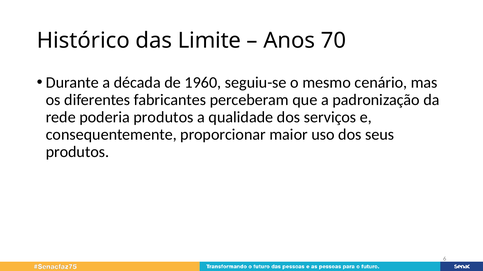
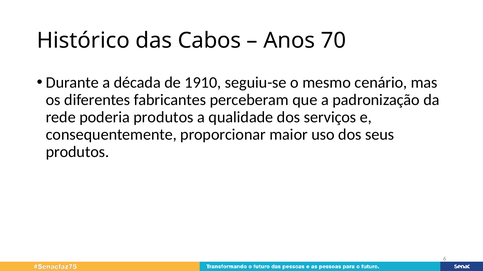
Limite: Limite -> Cabos (209, 41)
1960: 1960 -> 1910 (203, 83)
